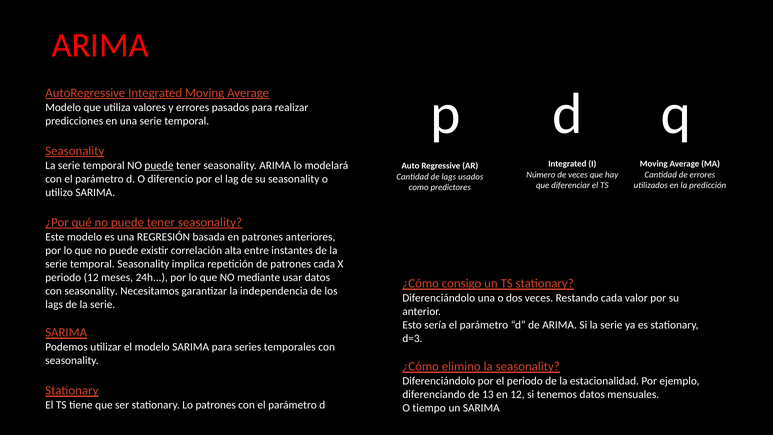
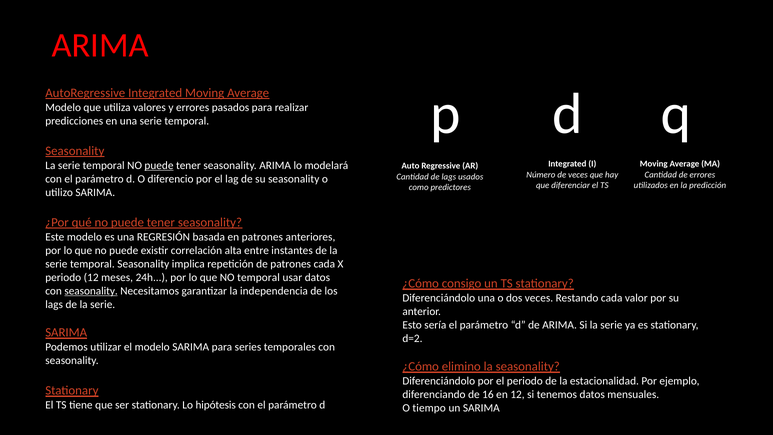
NO mediante: mediante -> temporal (259, 277)
seasonality underline: none -> present (91, 291)
d=3: d=3 -> d=2 (412, 338)
13: 13 -> 16 (488, 394)
Lo patrones: patrones -> hipótesis (216, 405)
